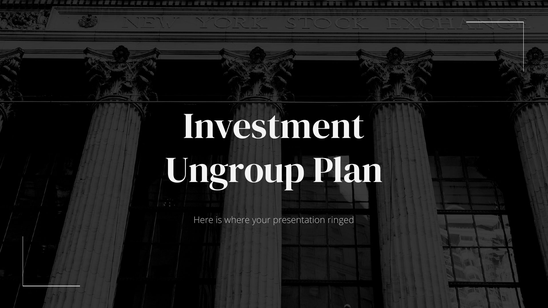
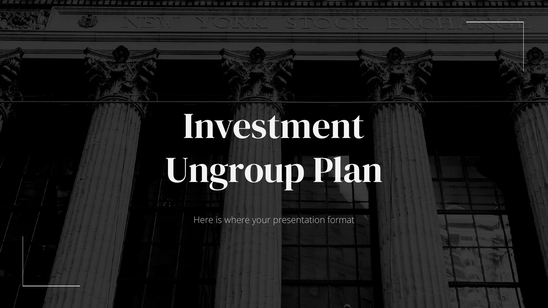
ringed: ringed -> format (341, 220)
